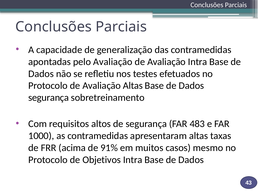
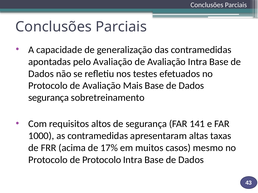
Avaliação Altas: Altas -> Mais (133, 86)
483: 483 -> 141 (197, 124)
91%: 91% -> 17% (109, 148)
de Objetivos: Objetivos -> Protocolo (102, 160)
